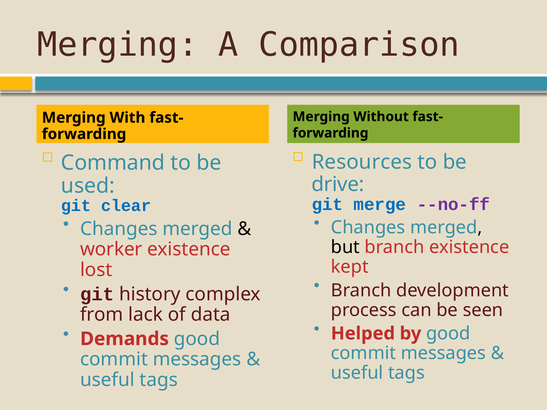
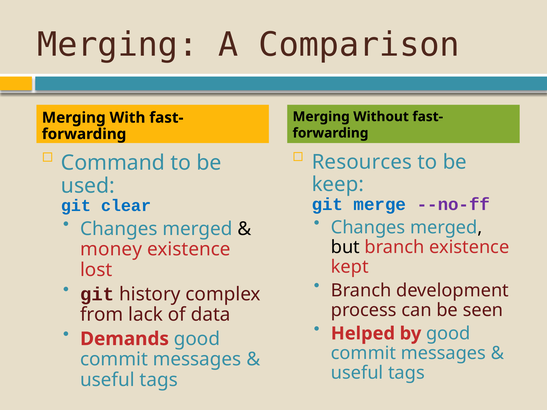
drive: drive -> keep (338, 184)
worker: worker -> money (111, 250)
